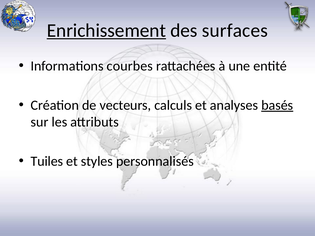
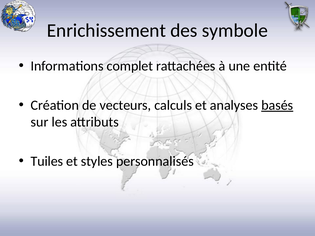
Enrichissement underline: present -> none (106, 30)
surfaces: surfaces -> symbole (235, 30)
courbes: courbes -> complet (130, 66)
